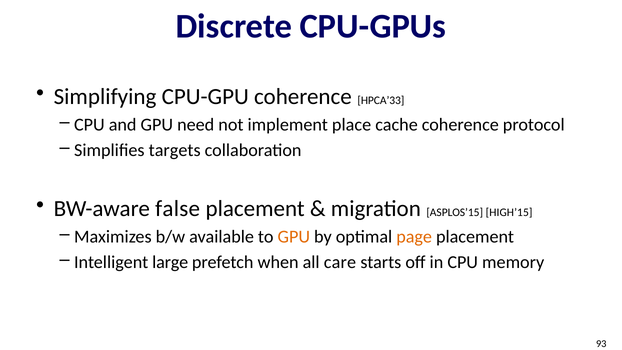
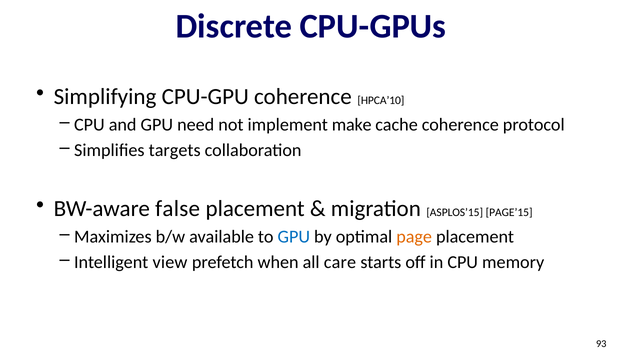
HPCA’33: HPCA’33 -> HPCA’10 (381, 100)
place: place -> make (352, 125)
HIGH’15: HIGH’15 -> PAGE’15 (509, 213)
GPU colour: orange -> blue (294, 237)
large: large -> view (170, 262)
